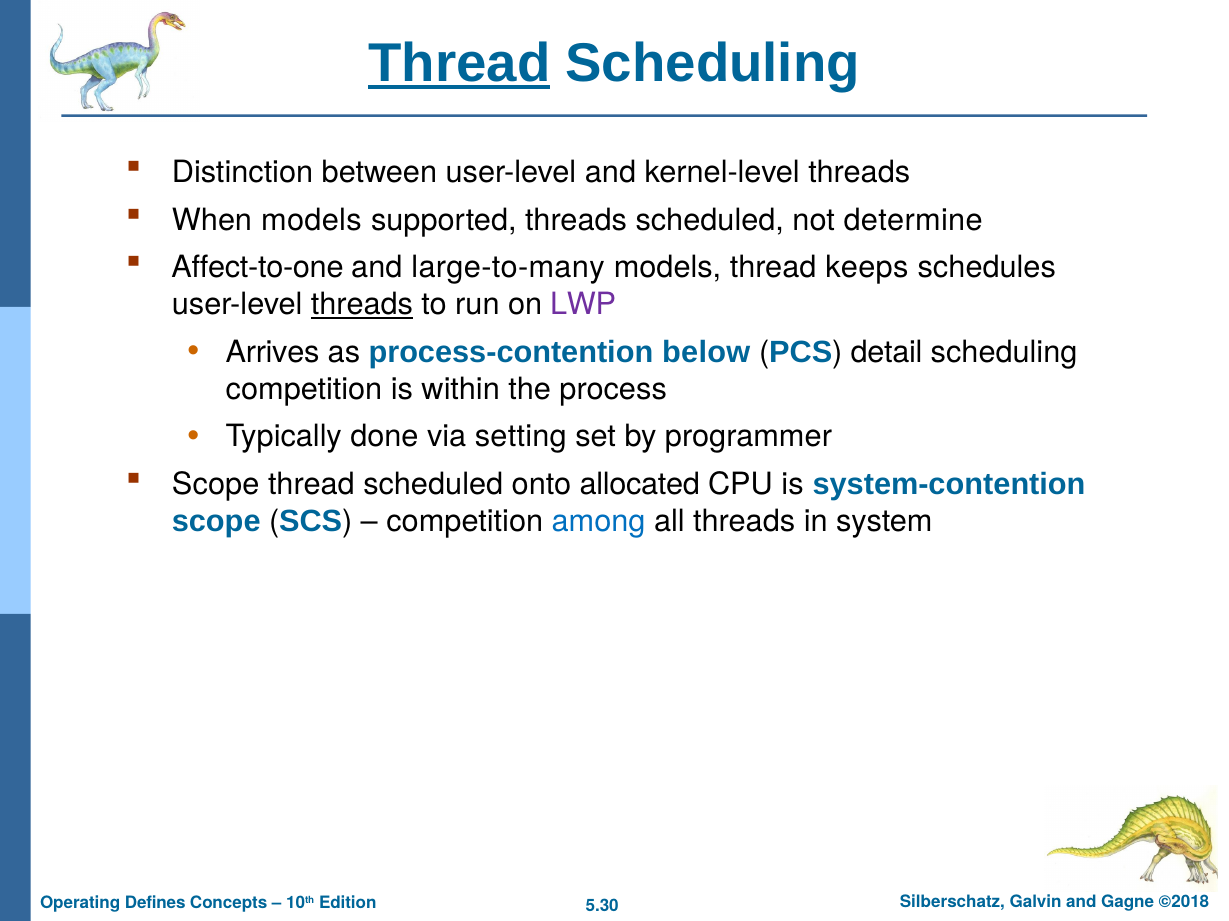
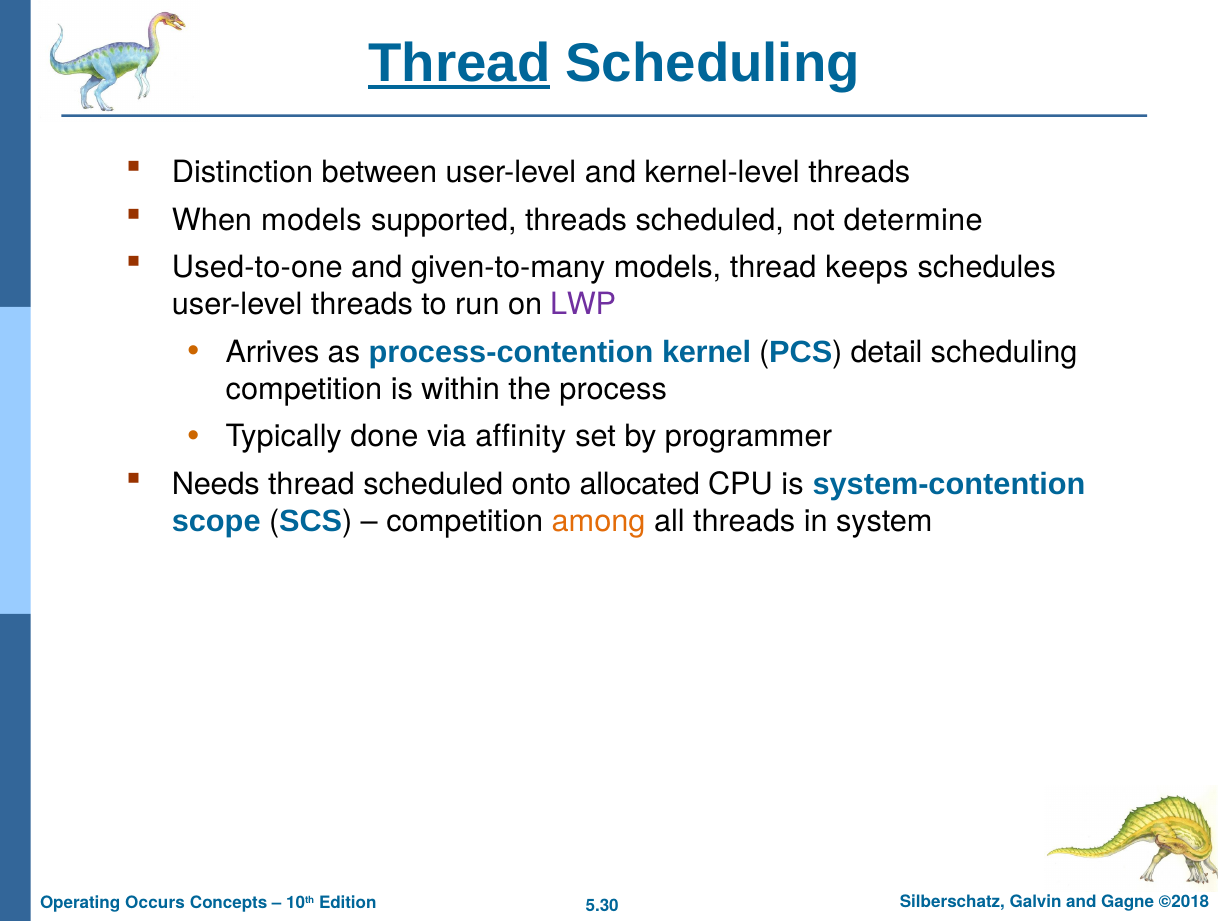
Affect-to-one: Affect-to-one -> Used-to-one (257, 268)
large-to-many: large-to-many -> given-to-many (508, 268)
threads underline: present -> none (362, 305)
below: below -> kernel (707, 353)
setting: setting -> affinity (521, 437)
Scope: Scope -> Needs (216, 485)
among colour: blue -> orange (599, 522)
Defines: Defines -> Occurs (155, 904)
